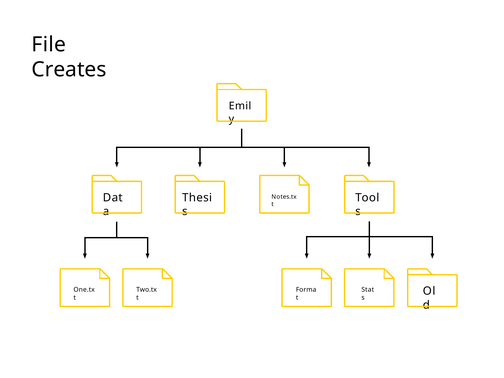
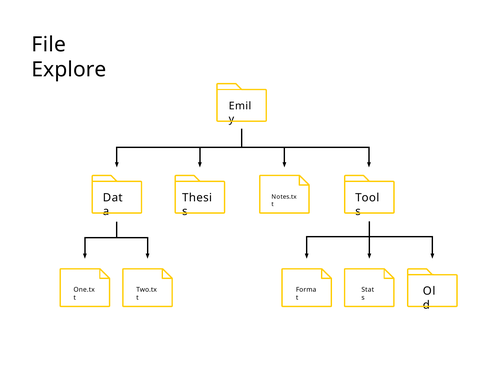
Creates: Creates -> Explore (69, 70)
